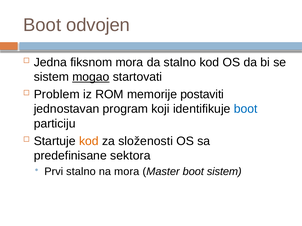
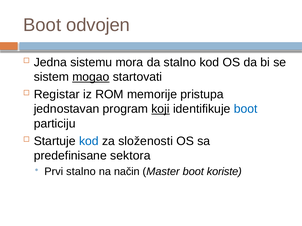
fiksnom: fiksnom -> sistemu (91, 62)
Problem: Problem -> Registar (57, 95)
postaviti: postaviti -> pristupa (202, 95)
koji underline: none -> present (161, 109)
kod colour: orange -> blue (89, 141)
na mora: mora -> način (127, 172)
boot sistem: sistem -> koriste (224, 172)
